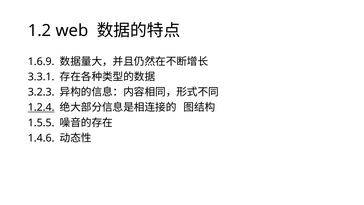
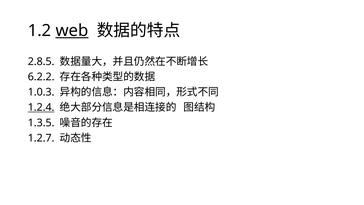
web underline: none -> present (72, 31)
1.6.9: 1.6.9 -> 2.8.5 (41, 62)
3.3.1: 3.3.1 -> 6.2.2 (41, 77)
3.2.3: 3.2.3 -> 1.0.3 (41, 92)
1.5.5: 1.5.5 -> 1.3.5 (41, 123)
1.4.6: 1.4.6 -> 1.2.7 (41, 138)
